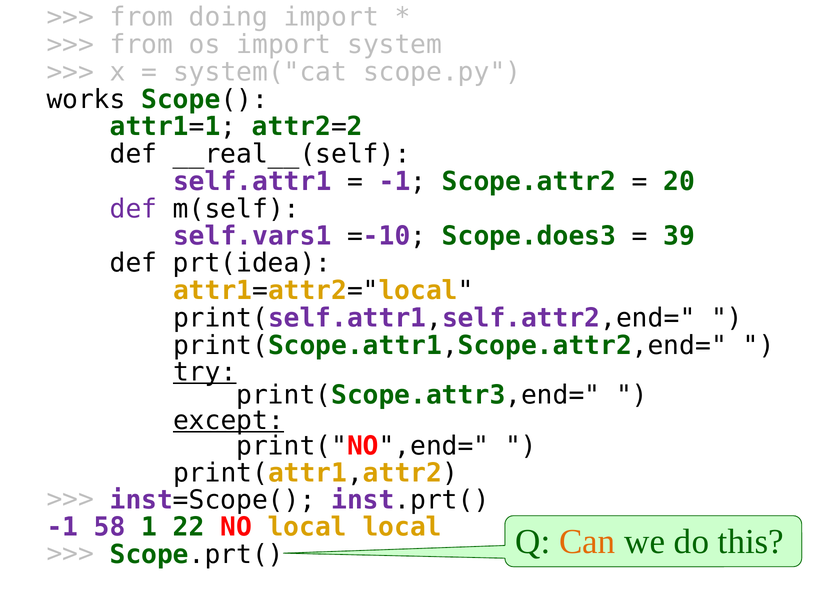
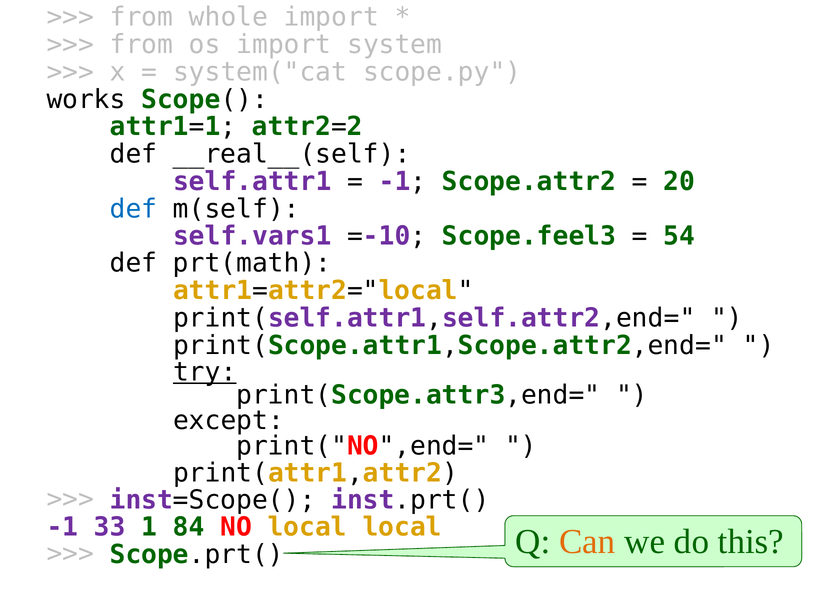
doing: doing -> whole (228, 17)
def colour: purple -> blue (133, 209)
Scope.does3: Scope.does3 -> Scope.feel3 (529, 236)
39: 39 -> 54 (679, 236)
prt(idea: prt(idea -> prt(math (252, 264)
except underline: present -> none (229, 421)
58: 58 -> 33 (110, 528)
22: 22 -> 84 (189, 528)
